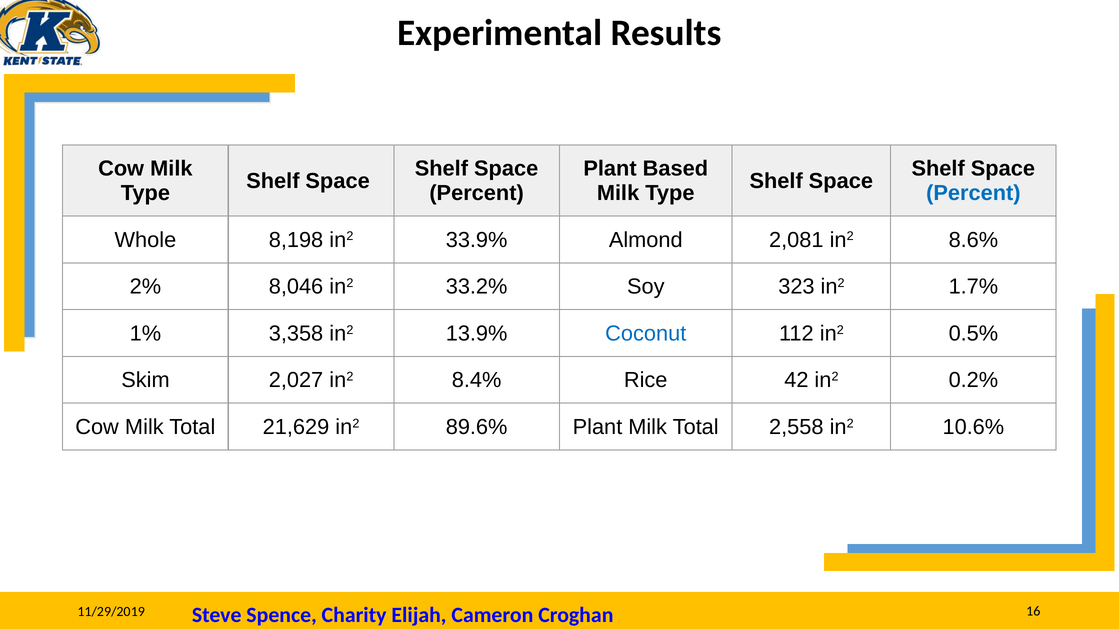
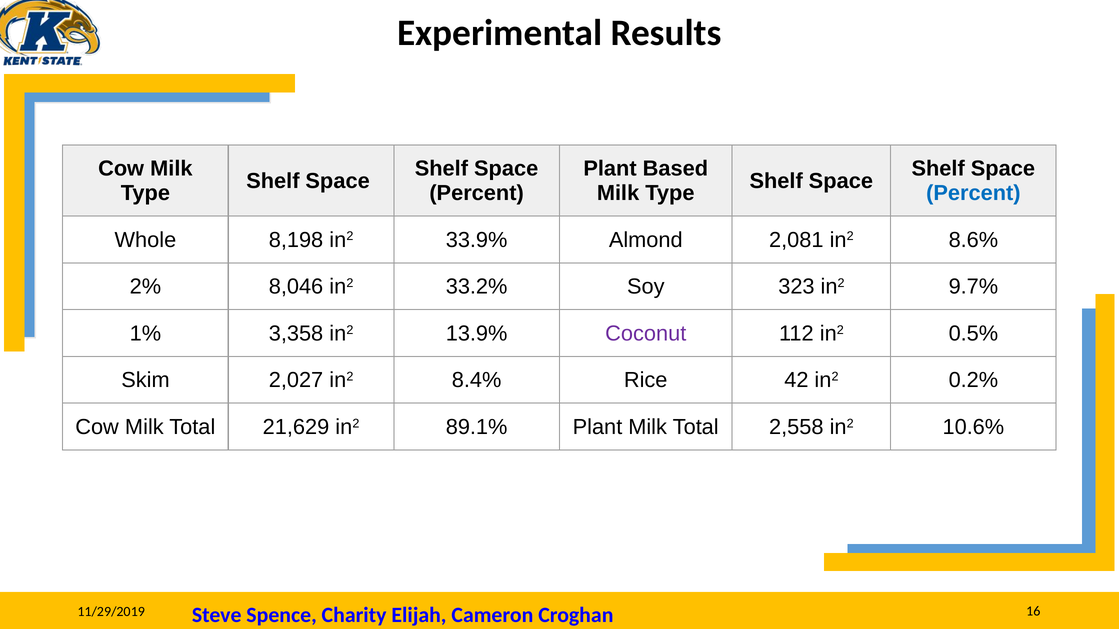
1.7%: 1.7% -> 9.7% (973, 287)
Coconut colour: blue -> purple (646, 334)
89.6%: 89.6% -> 89.1% (477, 427)
